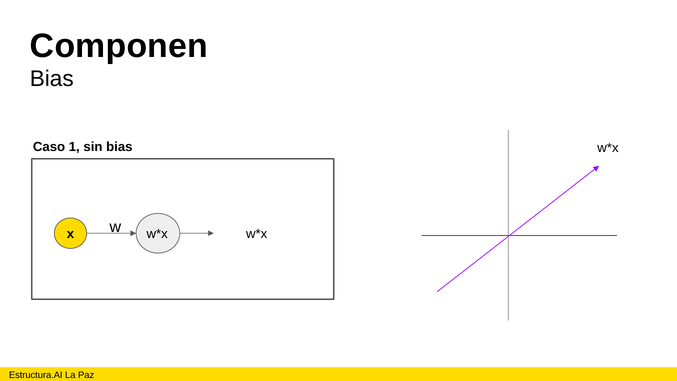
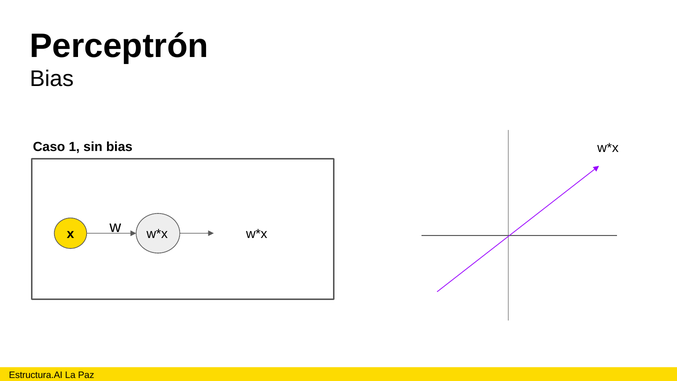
Componen: Componen -> Perceptrón (119, 46)
